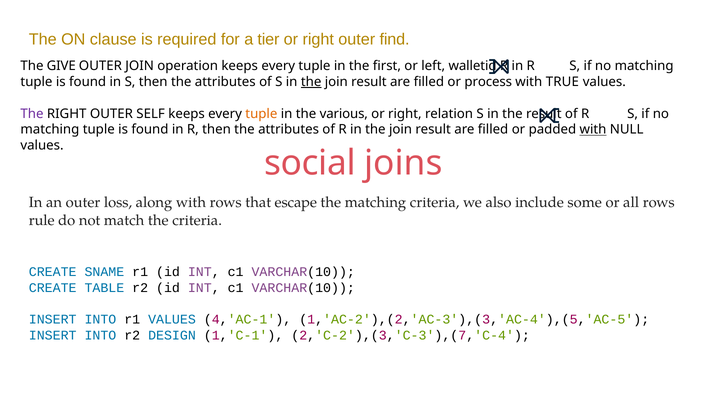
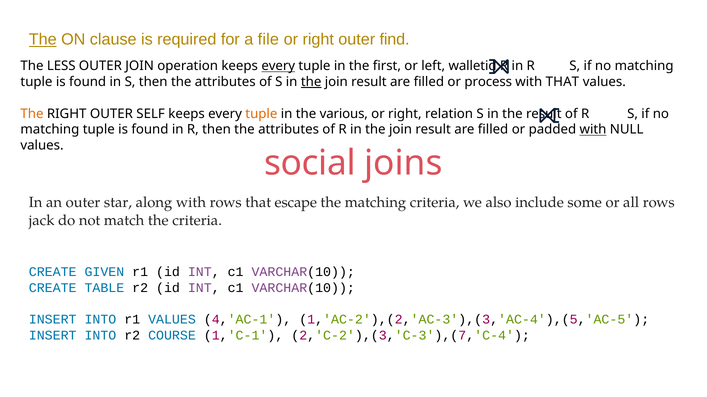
The underline: none -> present (43, 40)
tier: tier -> file (268, 40)
GIVE: GIVE -> LESS (61, 66)
every underline: none -> present (278, 66)
with TRUE: TRUE -> THAT (562, 82)
The colour: purple -> orange (32, 114)
loss: loss -> star (118, 203)
rule: rule -> jack (42, 221)
SNAME: SNAME -> GIVEN (104, 272)
DESIGN: DESIGN -> COURSE (172, 336)
